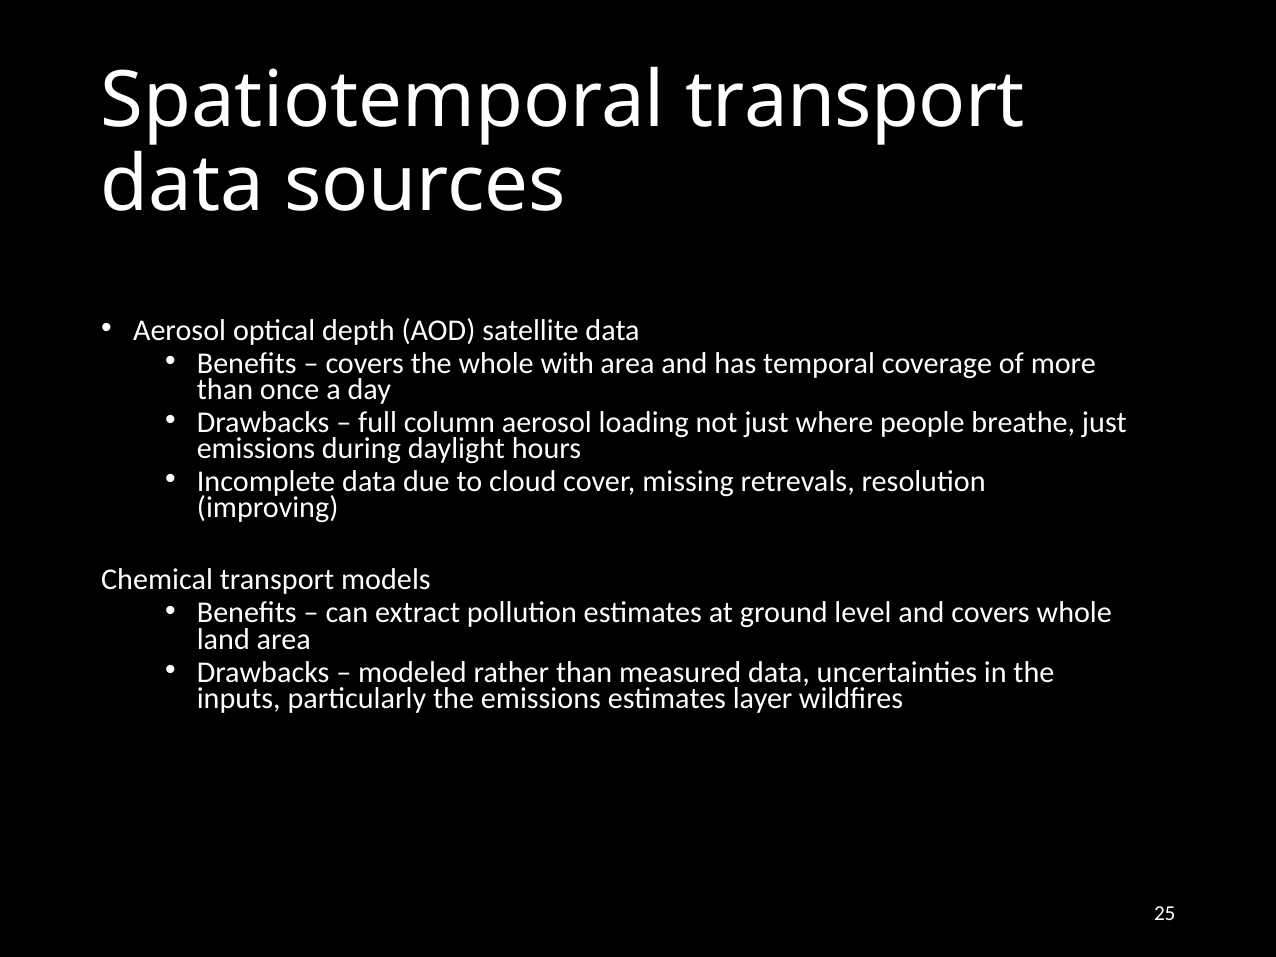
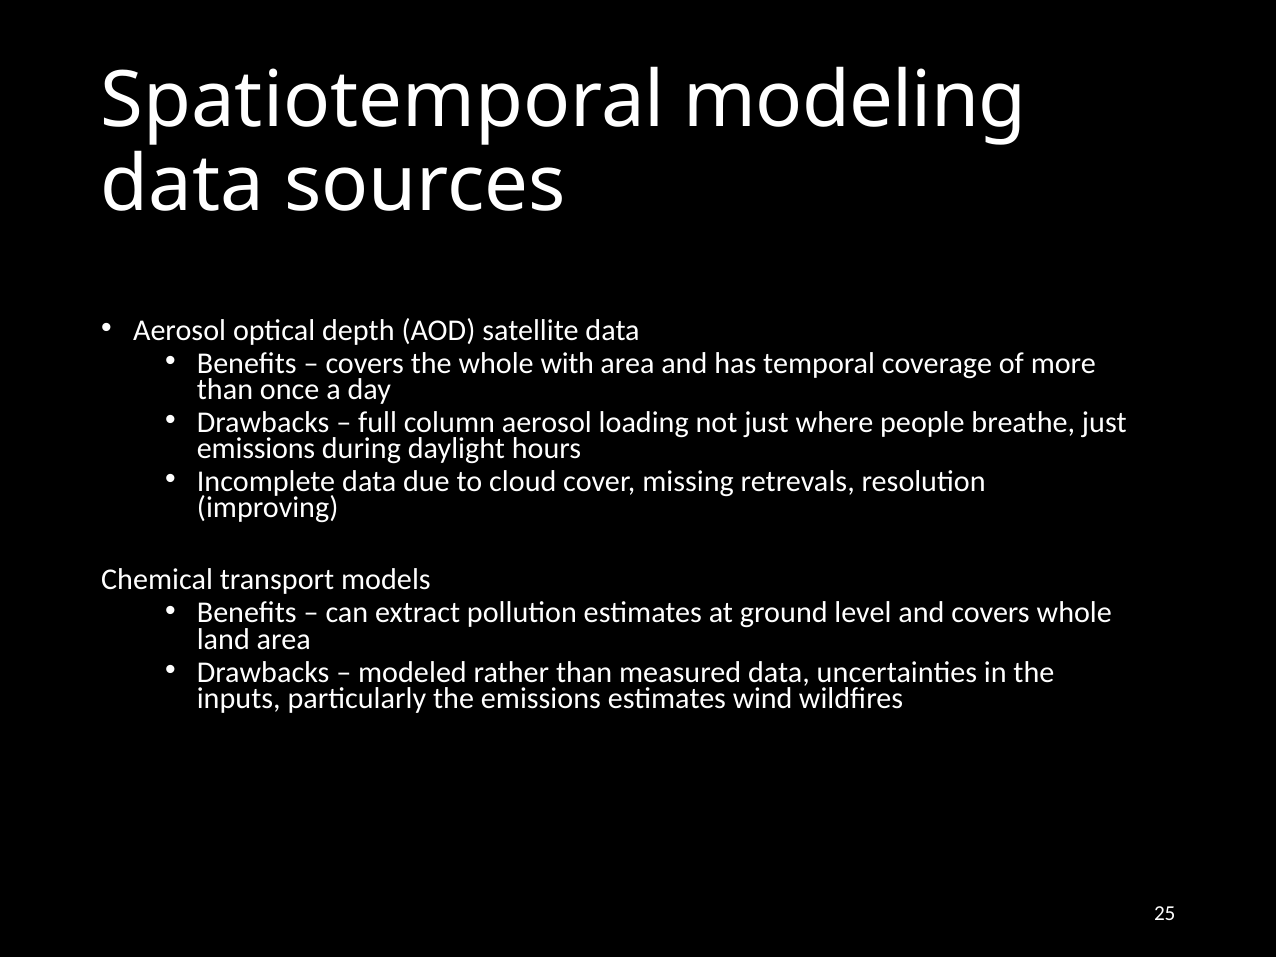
Spatiotemporal transport: transport -> modeling (855, 101)
layer: layer -> wind (763, 698)
